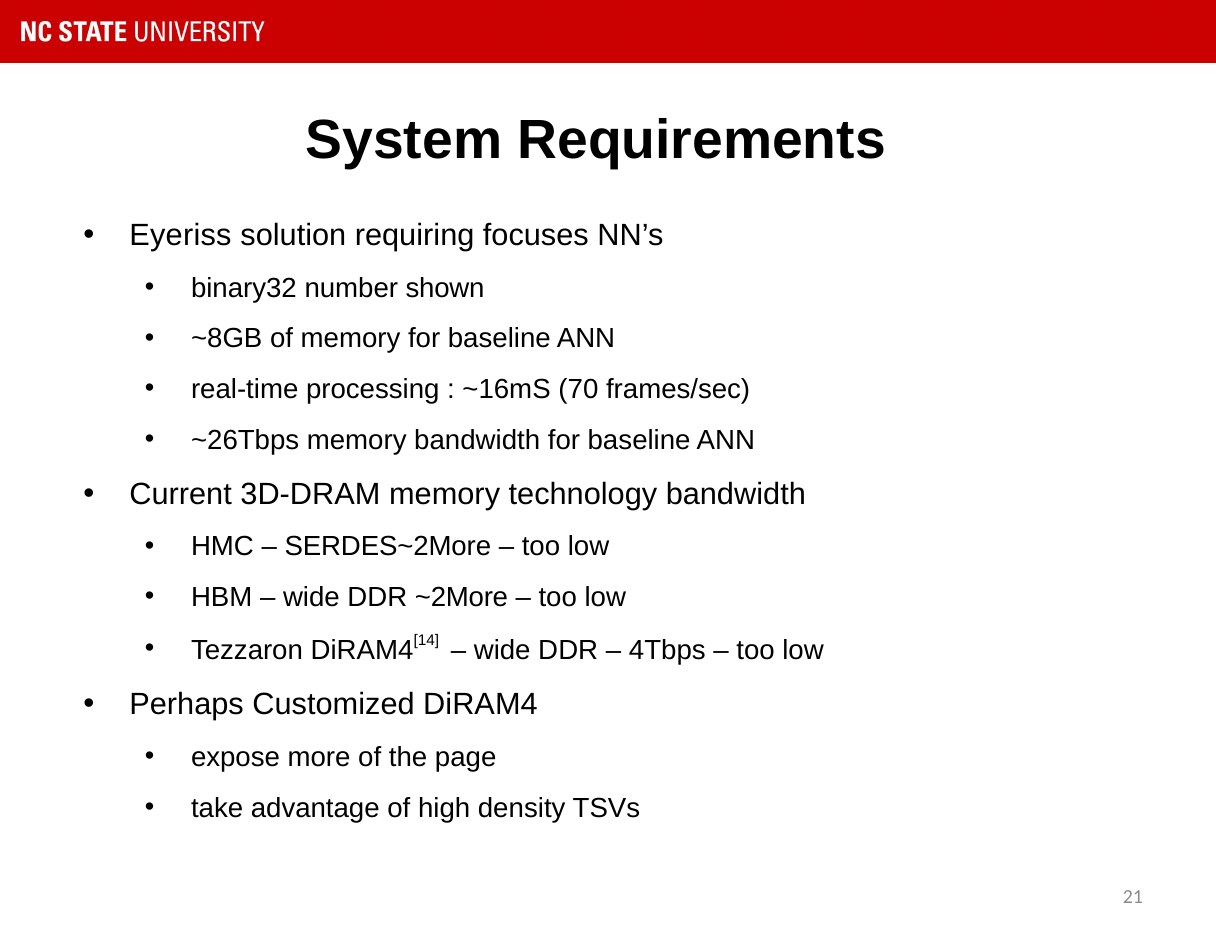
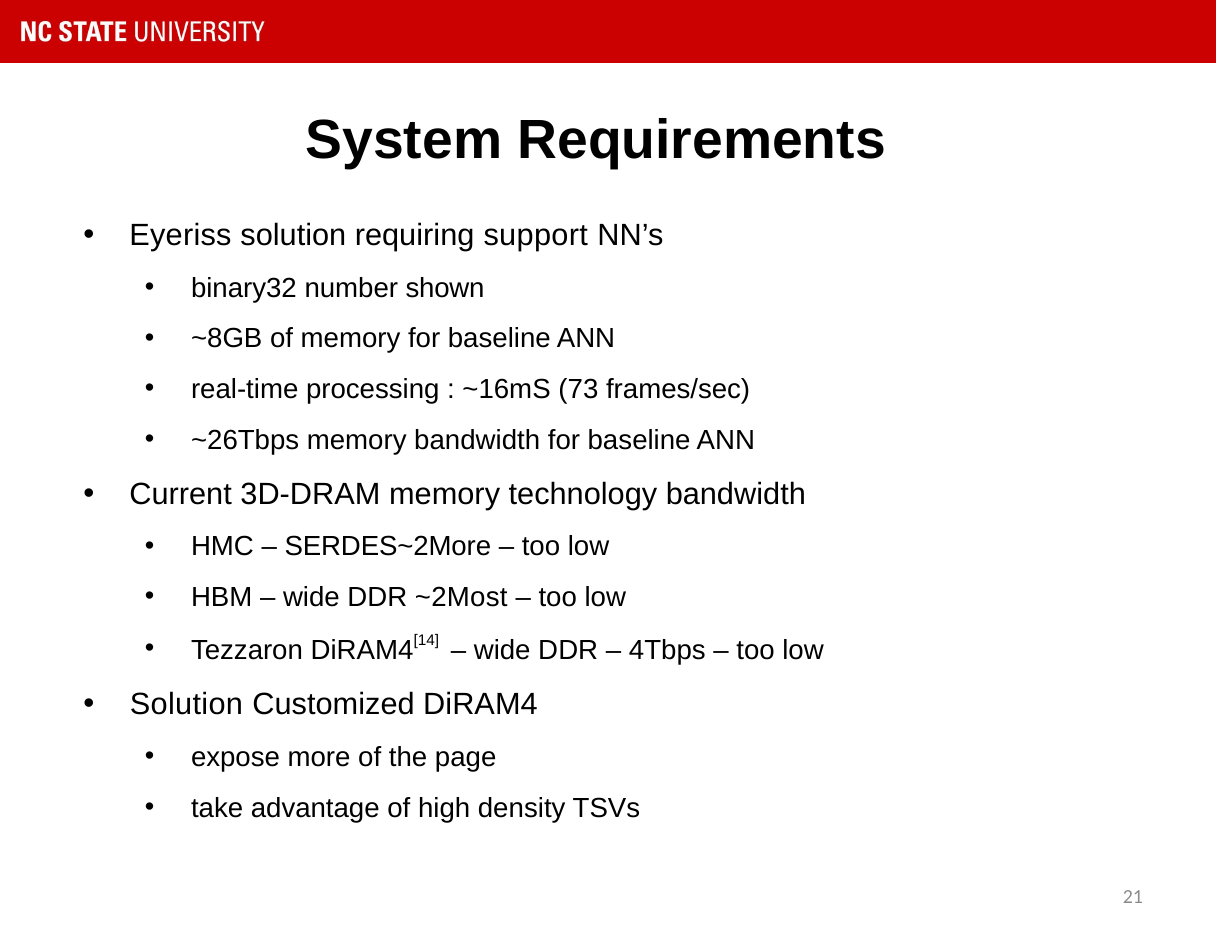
focuses: focuses -> support (536, 236)
70: 70 -> 73 (578, 390)
~2More: ~2More -> ~2Most (461, 598)
Perhaps: Perhaps -> Solution (186, 705)
